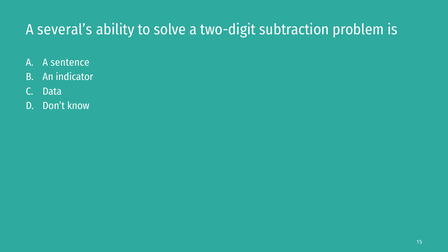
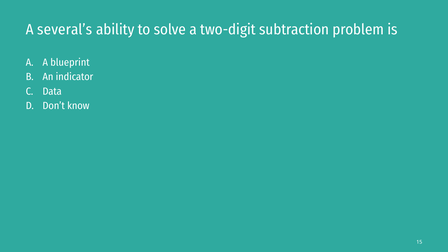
sentence: sentence -> blueprint (70, 63)
